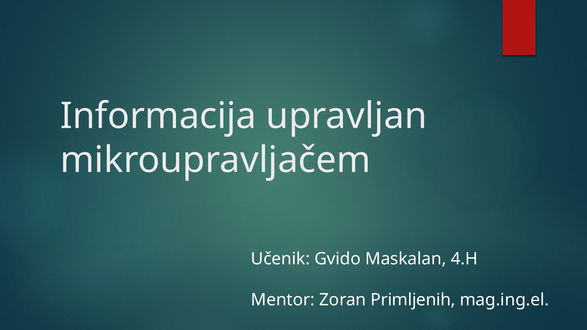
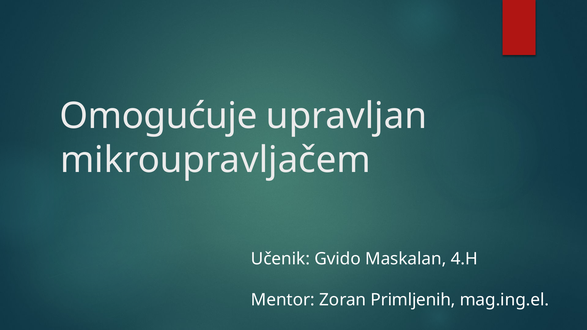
Informacija: Informacija -> Omogućuje (158, 116)
